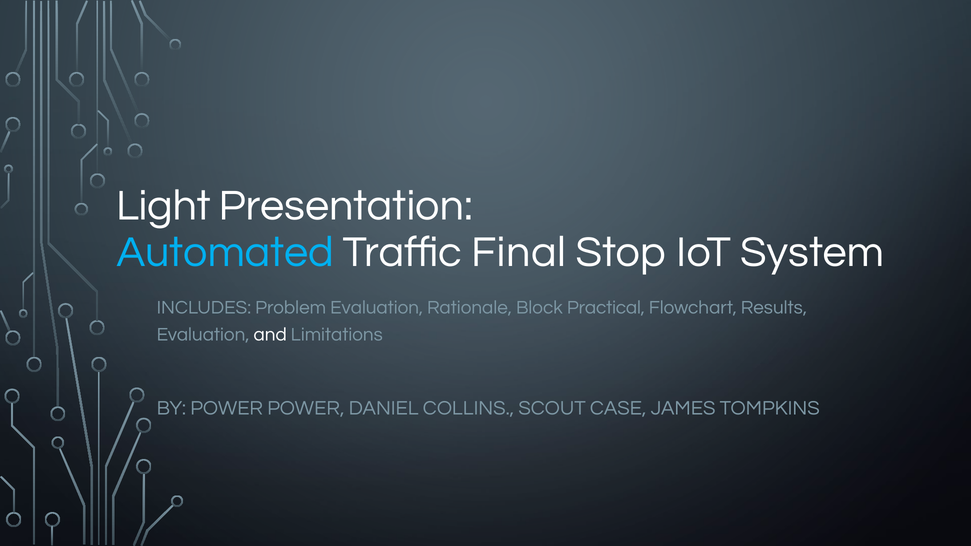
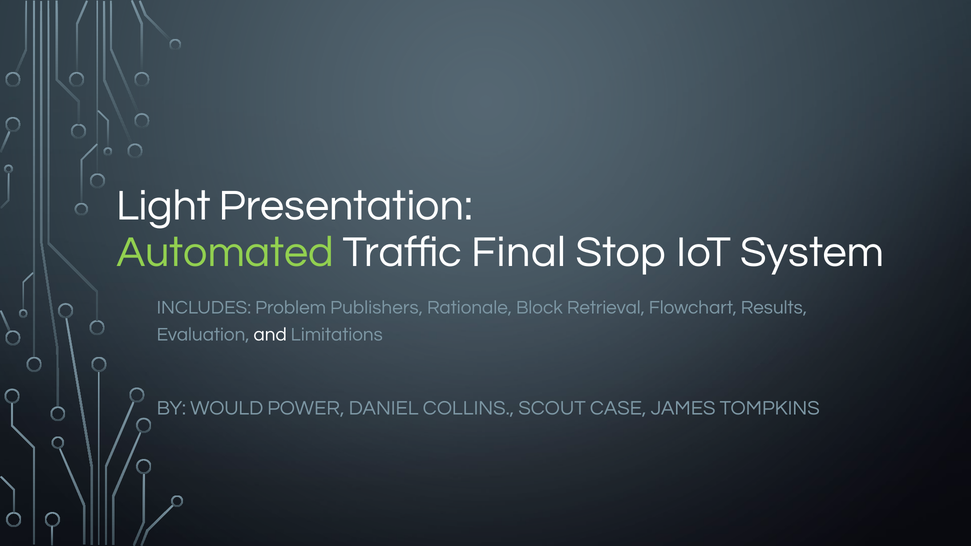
Automated colour: light blue -> light green (225, 252)
Problem Evaluation: Evaluation -> Publishers (377, 308)
Practical: Practical -> Retrieval (606, 308)
BY POWER: POWER -> WOULD (227, 408)
